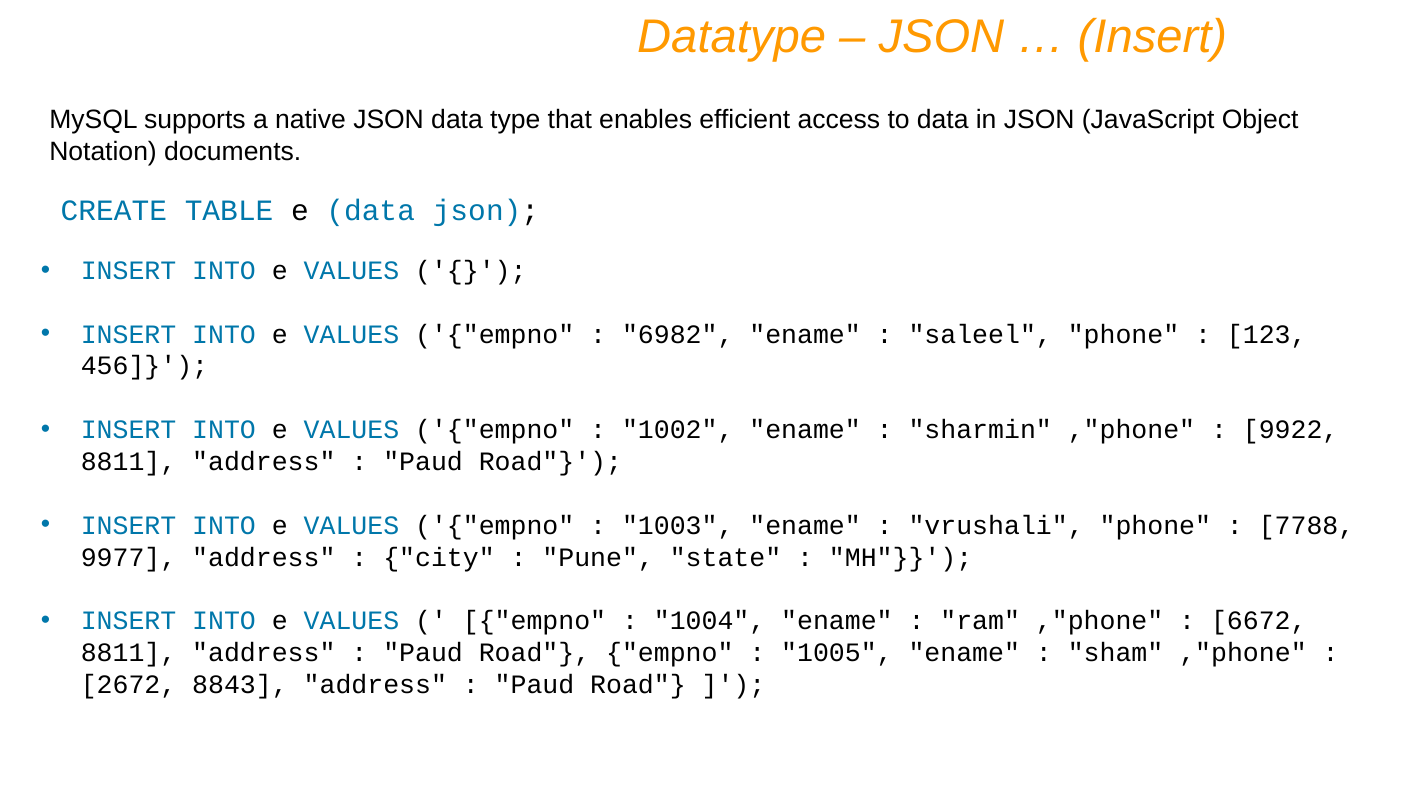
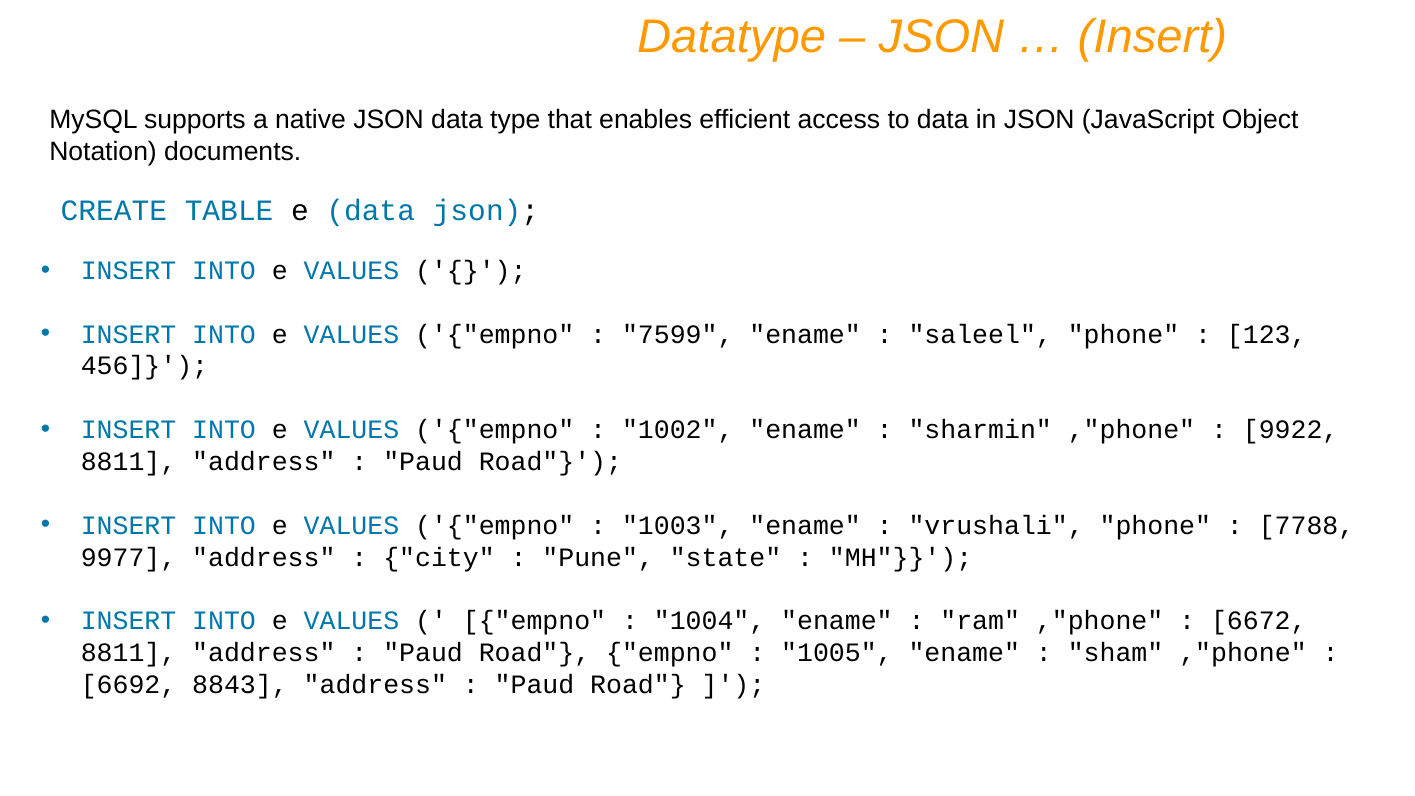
6982: 6982 -> 7599 (678, 334)
2672: 2672 -> 6692 (129, 685)
